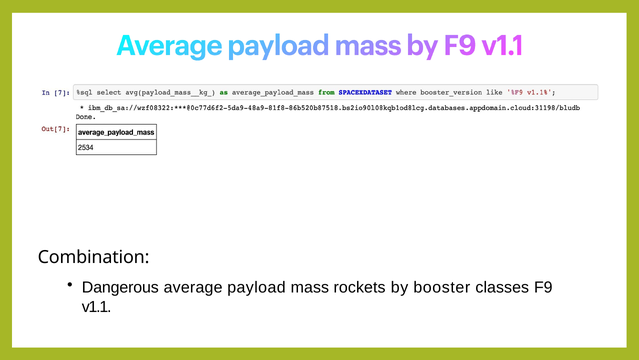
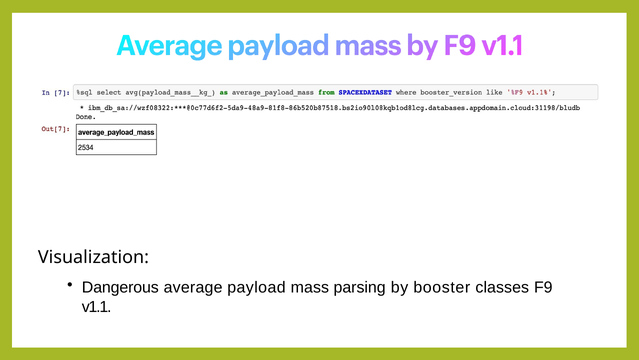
Combination: Combination -> Visualization (93, 257)
rockets: rockets -> parsing (360, 287)
